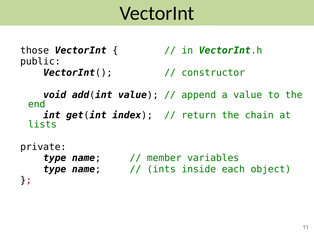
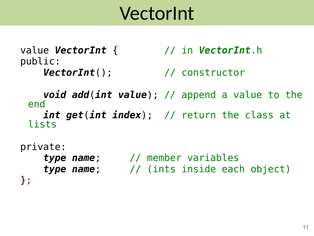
those: those -> value (35, 50)
chain: chain -> class (259, 115)
